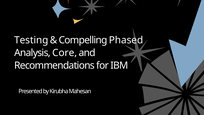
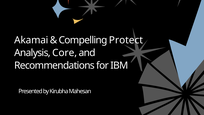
Testing: Testing -> Akamai (31, 40)
Phased: Phased -> Protect (126, 40)
